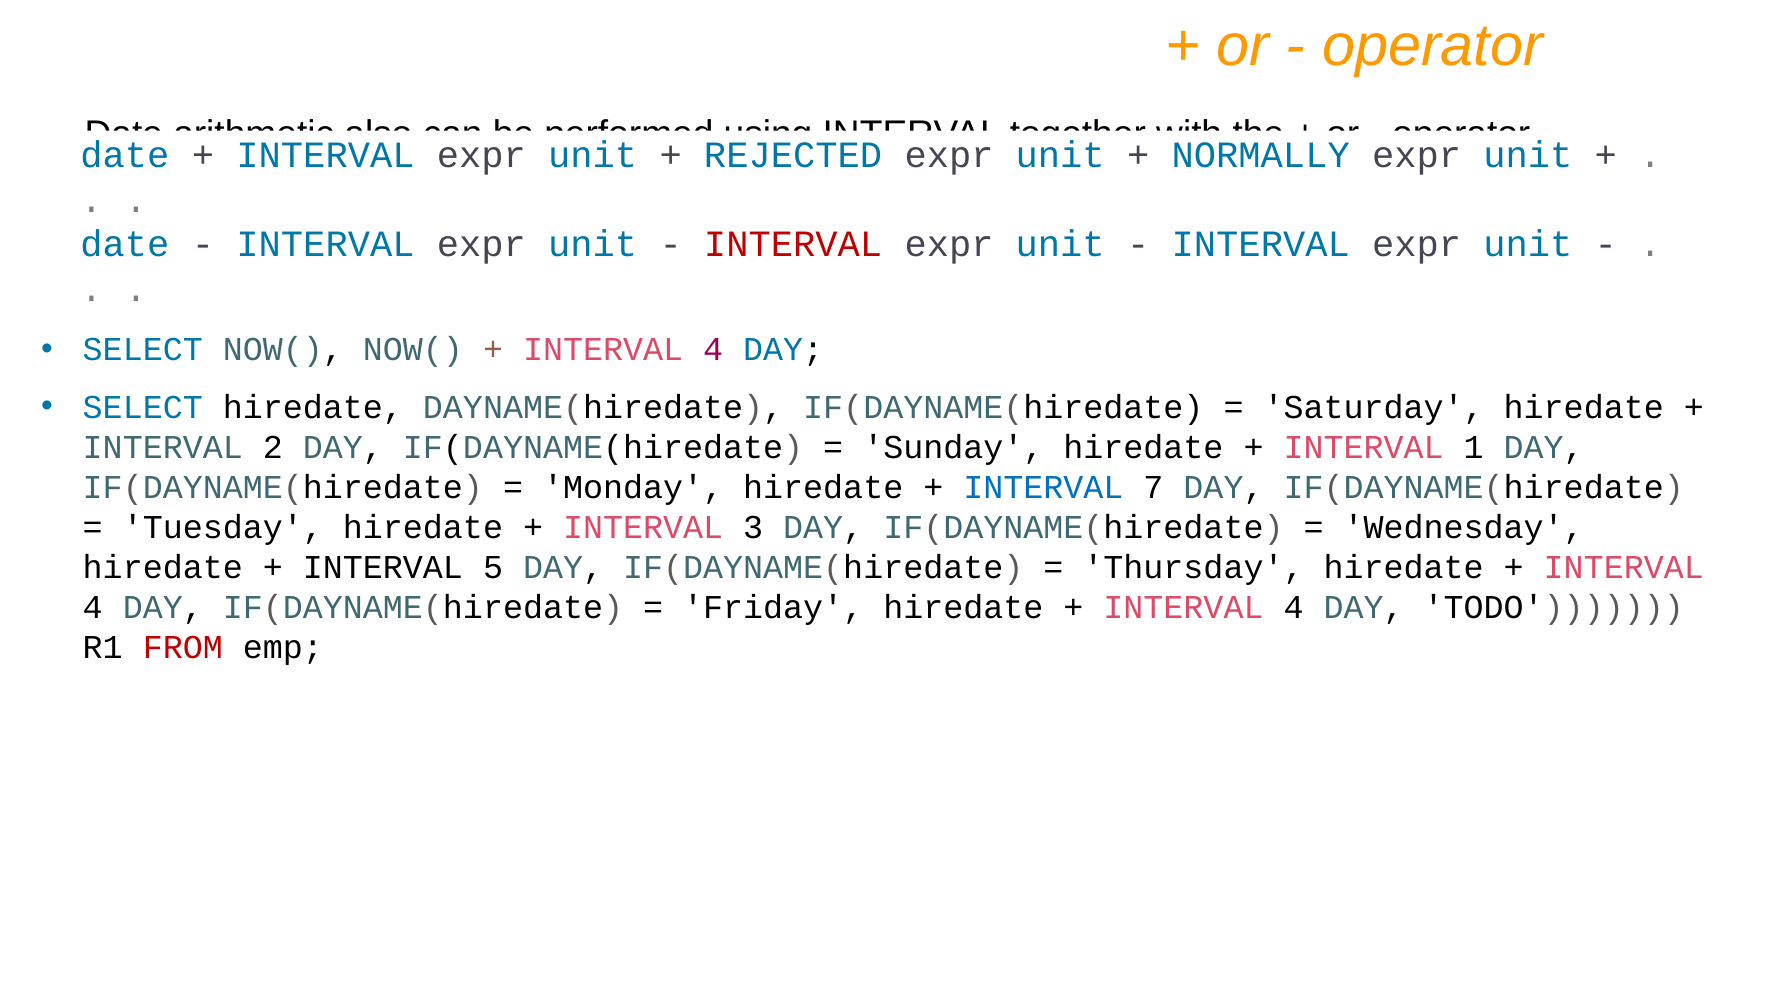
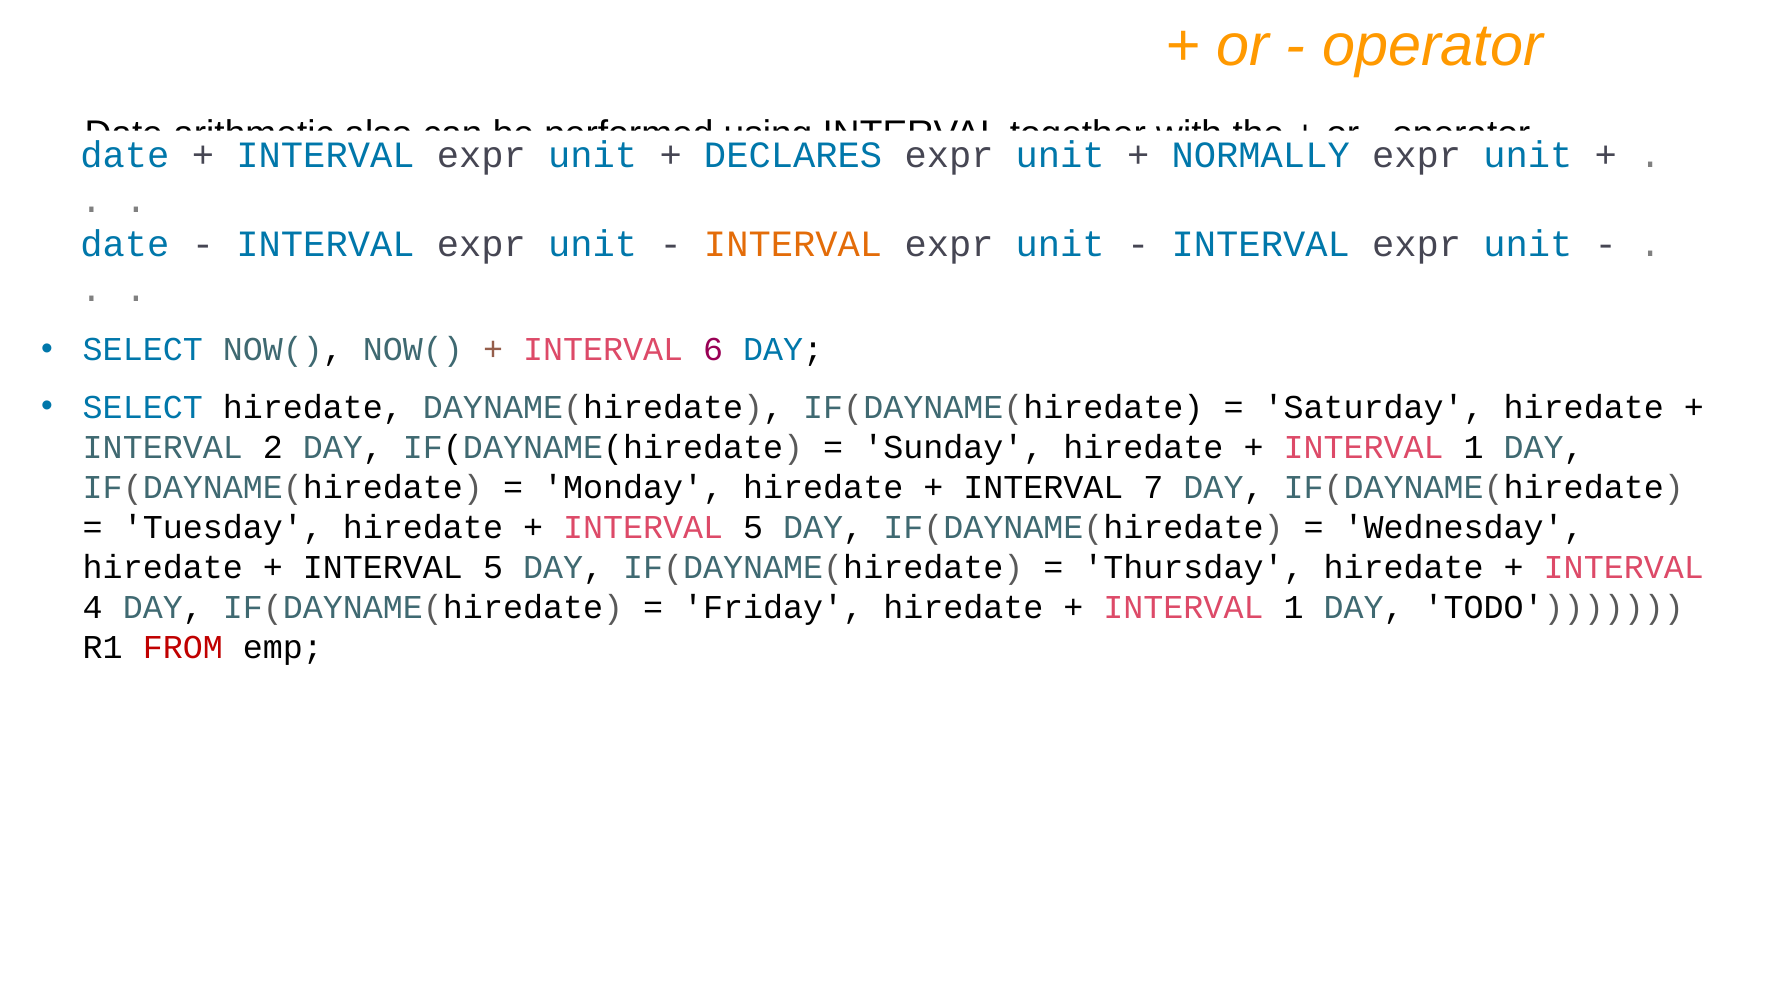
REJECTED: REJECTED -> DECLARES (793, 155)
INTERVAL colour: red -> orange (793, 244)
4: 4 -> 6 (713, 350)
INTERVAL colour: blue -> black (1043, 488)
3: 3 -> 5 (753, 528)
4: 4 -> 1 (1294, 608)
